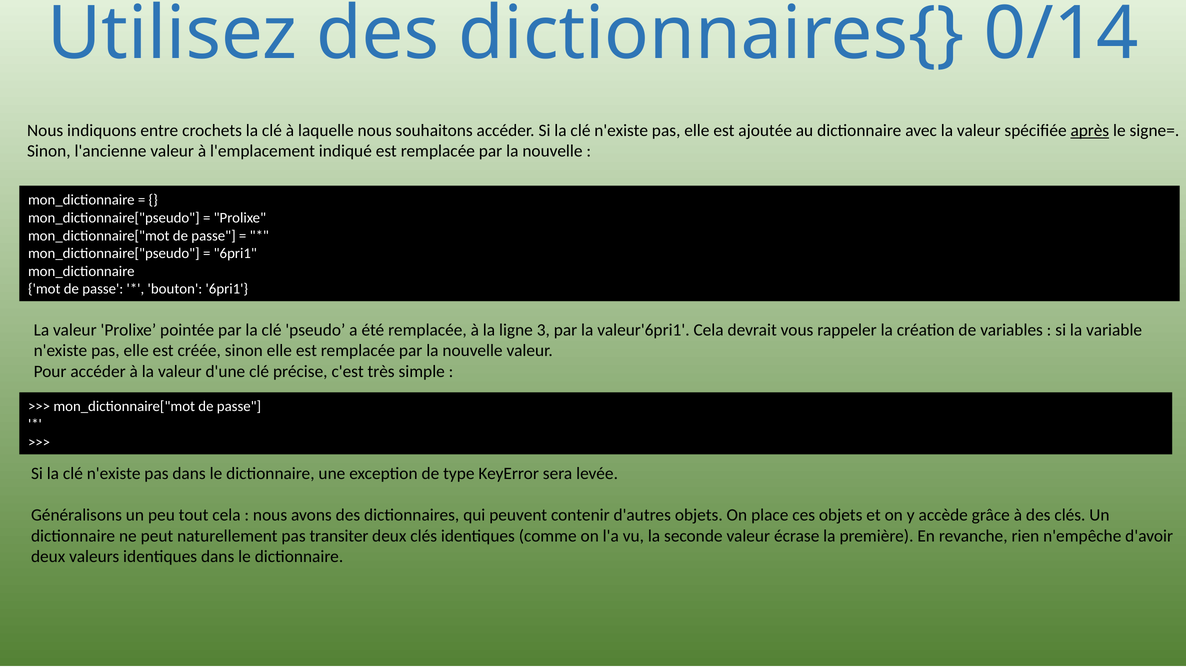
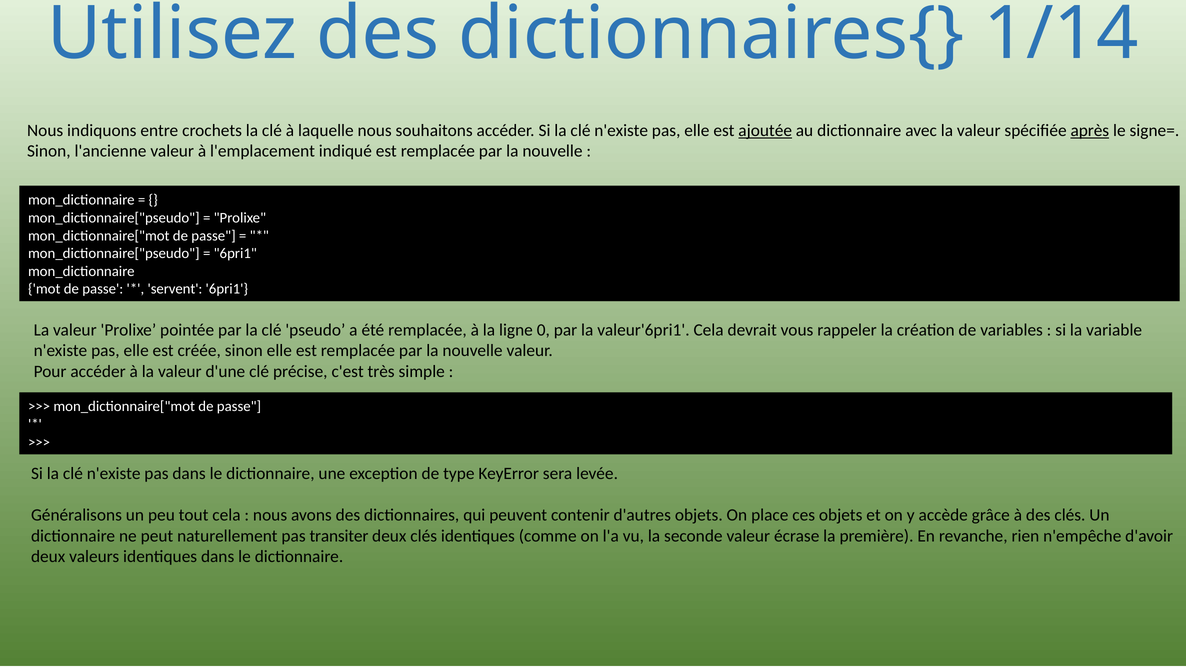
0/14: 0/14 -> 1/14 (1061, 34)
ajoutée underline: none -> present (765, 130)
bouton: bouton -> servent (175, 289)
3: 3 -> 0 (543, 330)
